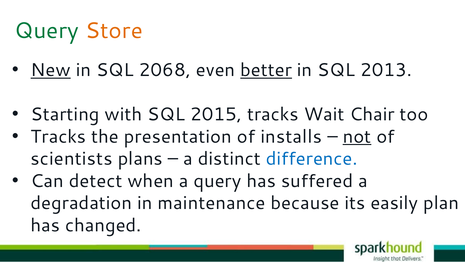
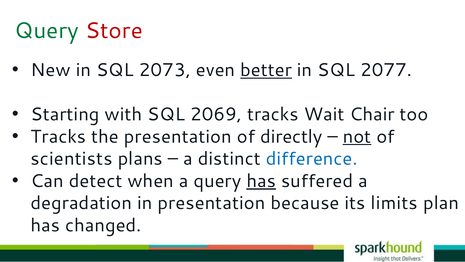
Store colour: orange -> red (114, 31)
New underline: present -> none (51, 70)
2068: 2068 -> 2073 (165, 70)
2013: 2013 -> 2077 (386, 70)
2015: 2015 -> 2069 (216, 114)
installs: installs -> directly (291, 136)
has underline: none -> present (261, 181)
in maintenance: maintenance -> presentation (211, 203)
easily: easily -> limits (394, 203)
